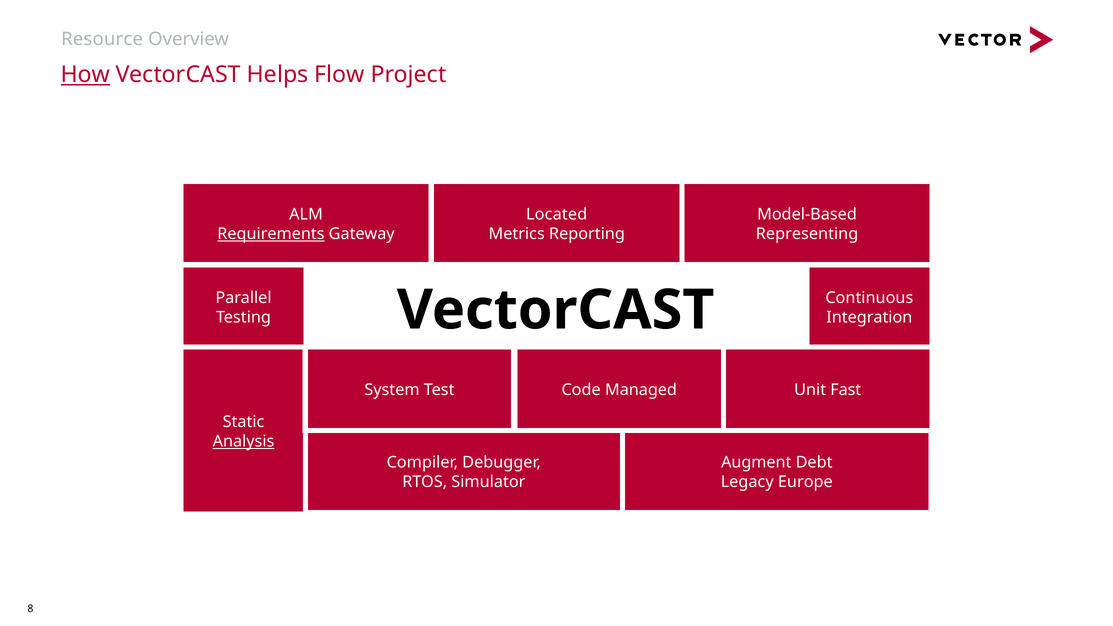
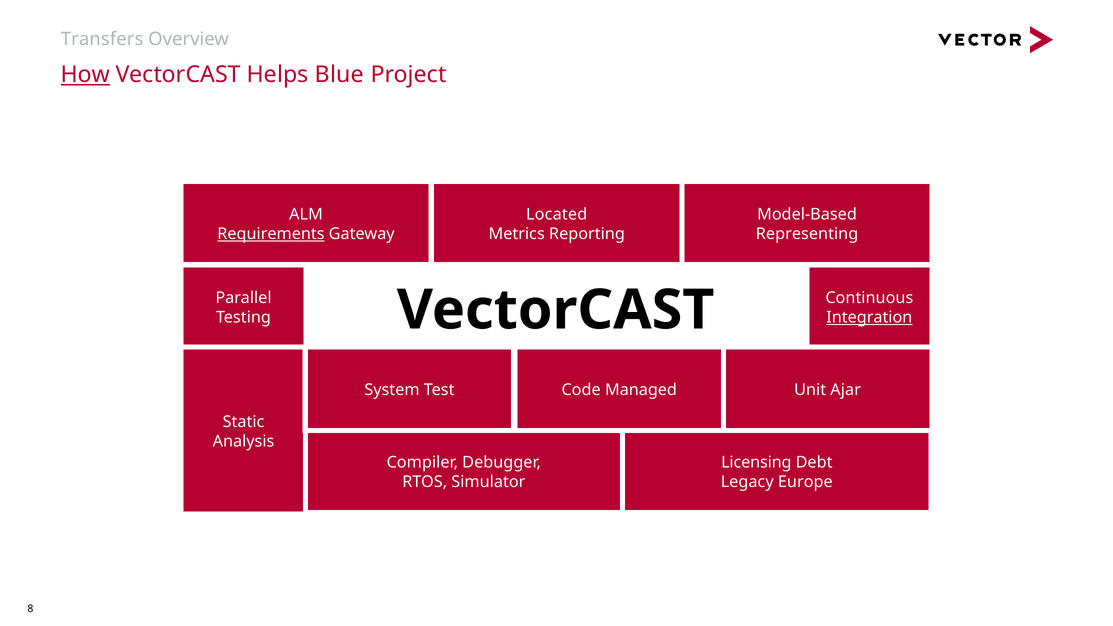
Resource: Resource -> Transfers (102, 39)
Flow: Flow -> Blue (339, 75)
Integration underline: none -> present (869, 317)
Fast: Fast -> Ajar (846, 390)
Analysis underline: present -> none (243, 441)
Augment: Augment -> Licensing (756, 462)
